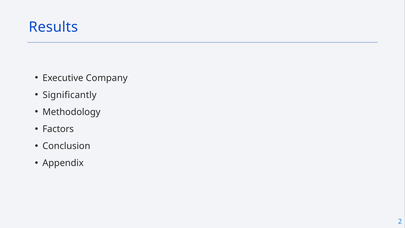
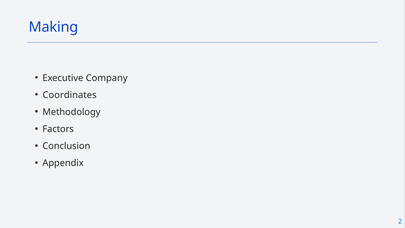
Results: Results -> Making (53, 27)
Significantly: Significantly -> Coordinates (70, 95)
